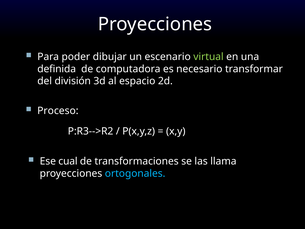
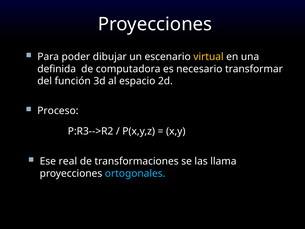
virtual colour: light green -> yellow (208, 57)
división: división -> función (73, 81)
cual: cual -> real (68, 161)
